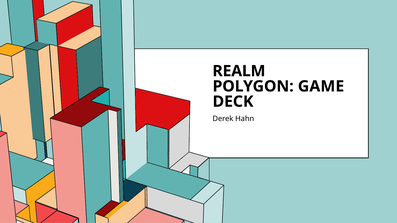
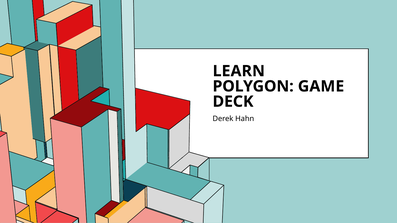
REALM: REALM -> LEARN (239, 71)
